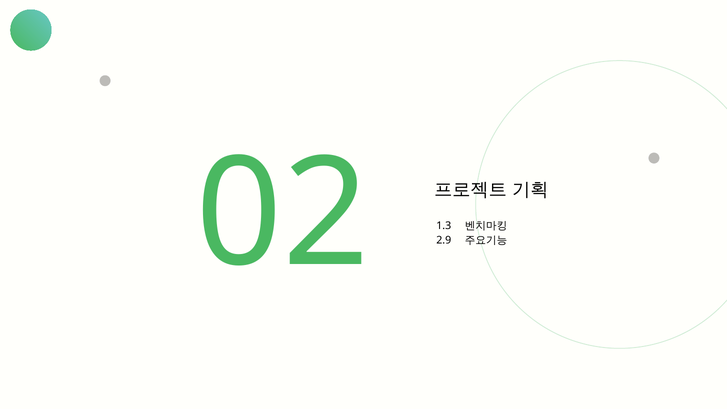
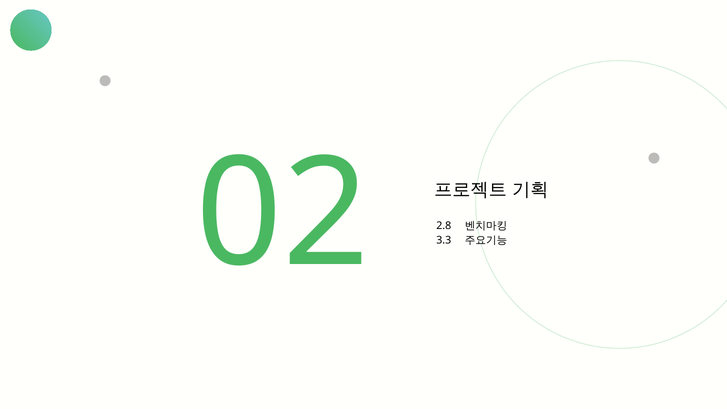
1.3: 1.3 -> 2.8 (444, 226)
2.9: 2.9 -> 3.3 (444, 240)
